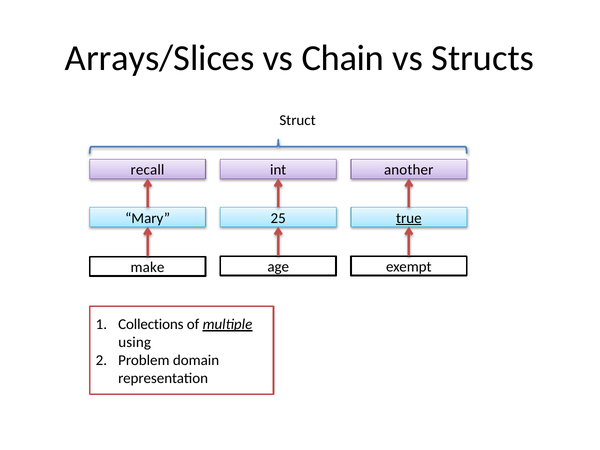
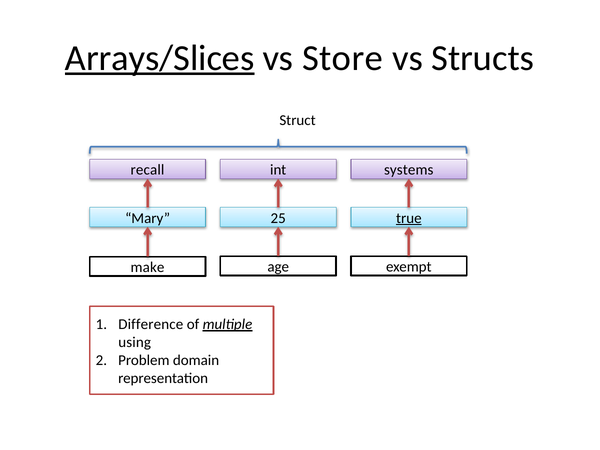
Arrays/Slices underline: none -> present (160, 58)
Chain: Chain -> Store (343, 58)
another: another -> systems (409, 170)
Collections: Collections -> Difference (151, 324)
